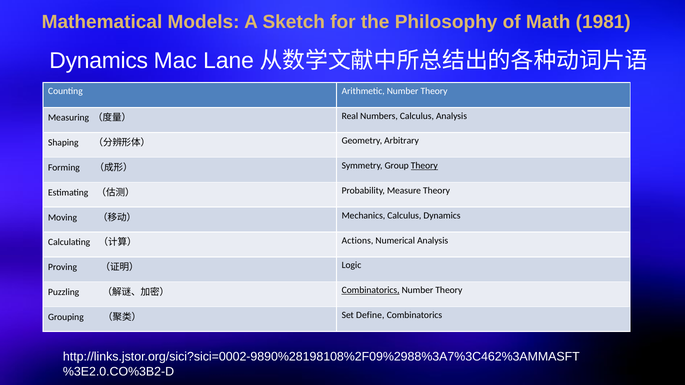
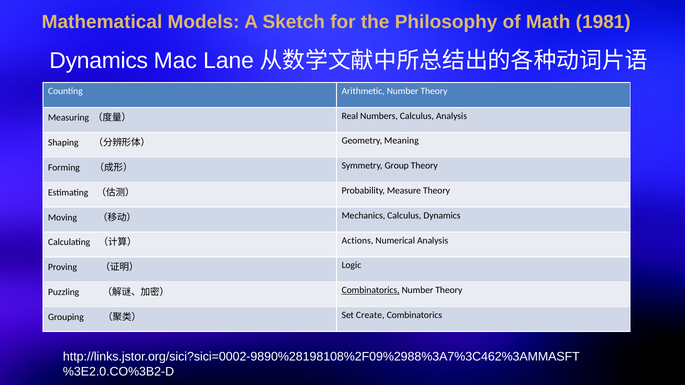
Arbitrary: Arbitrary -> Meaning (401, 141)
Theory underline: present -> none (424, 166)
Define: Define -> Create (370, 315)
